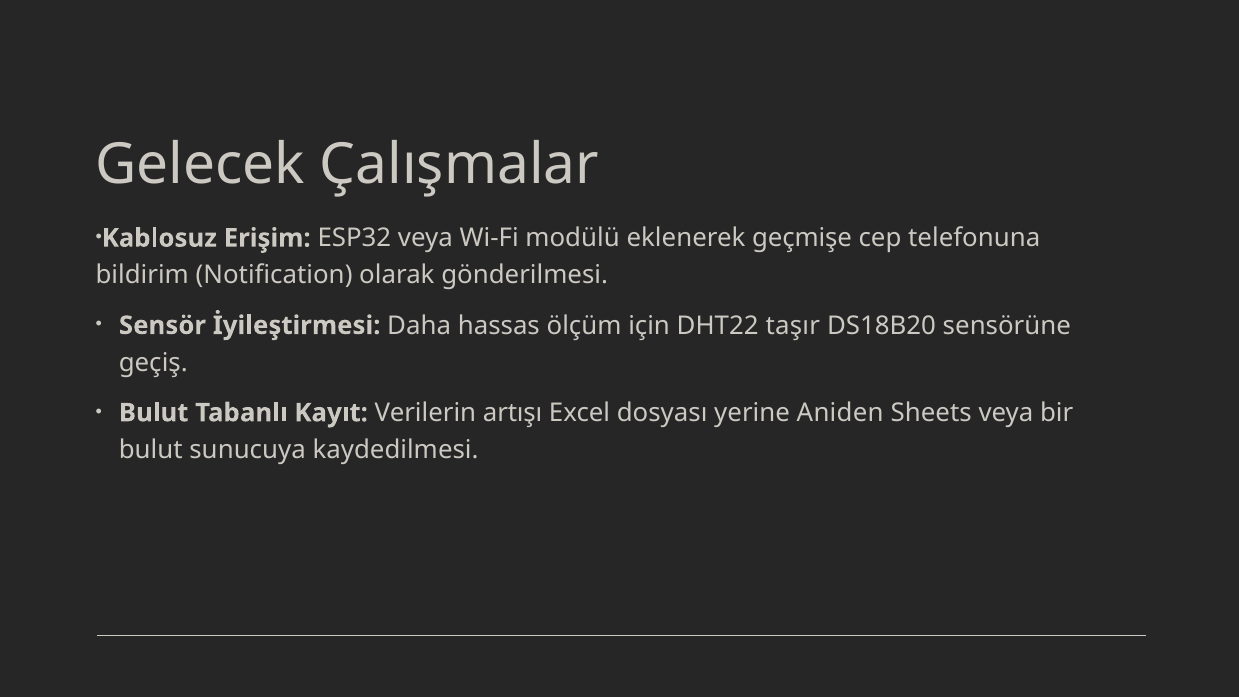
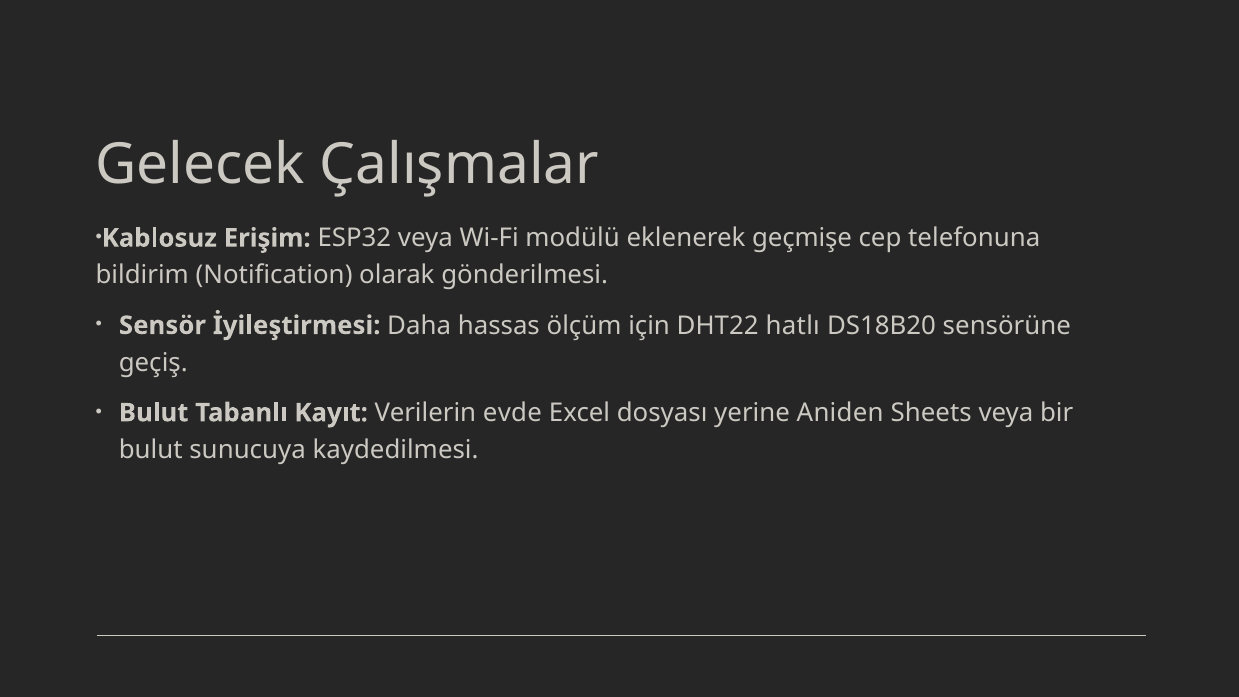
taşır: taşır -> hatlı (793, 325)
artışı: artışı -> evde (512, 413)
